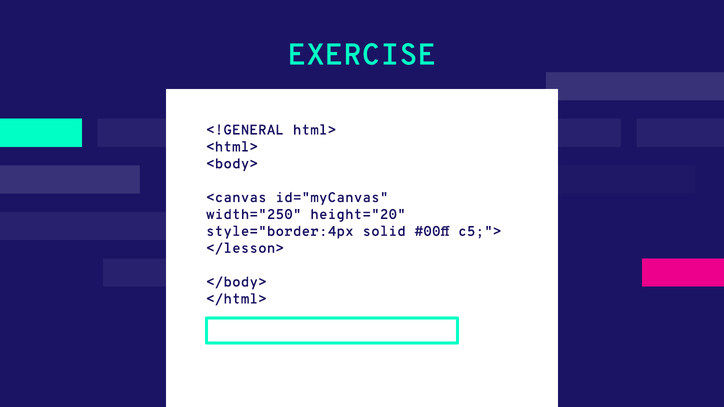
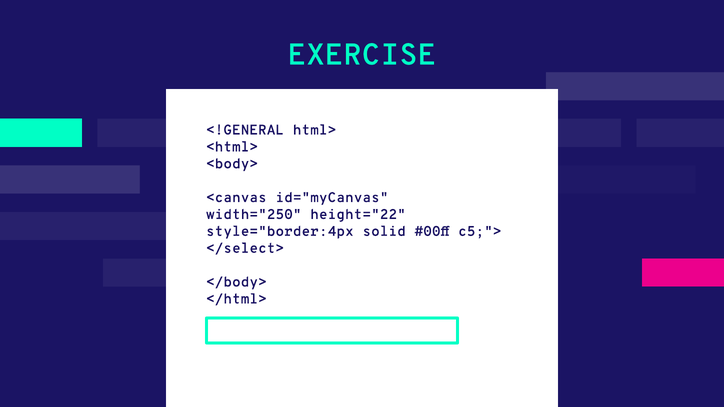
height="20: height="20 -> height="22 (358, 214)
</lesson>: </lesson> -> </select> (245, 248)
